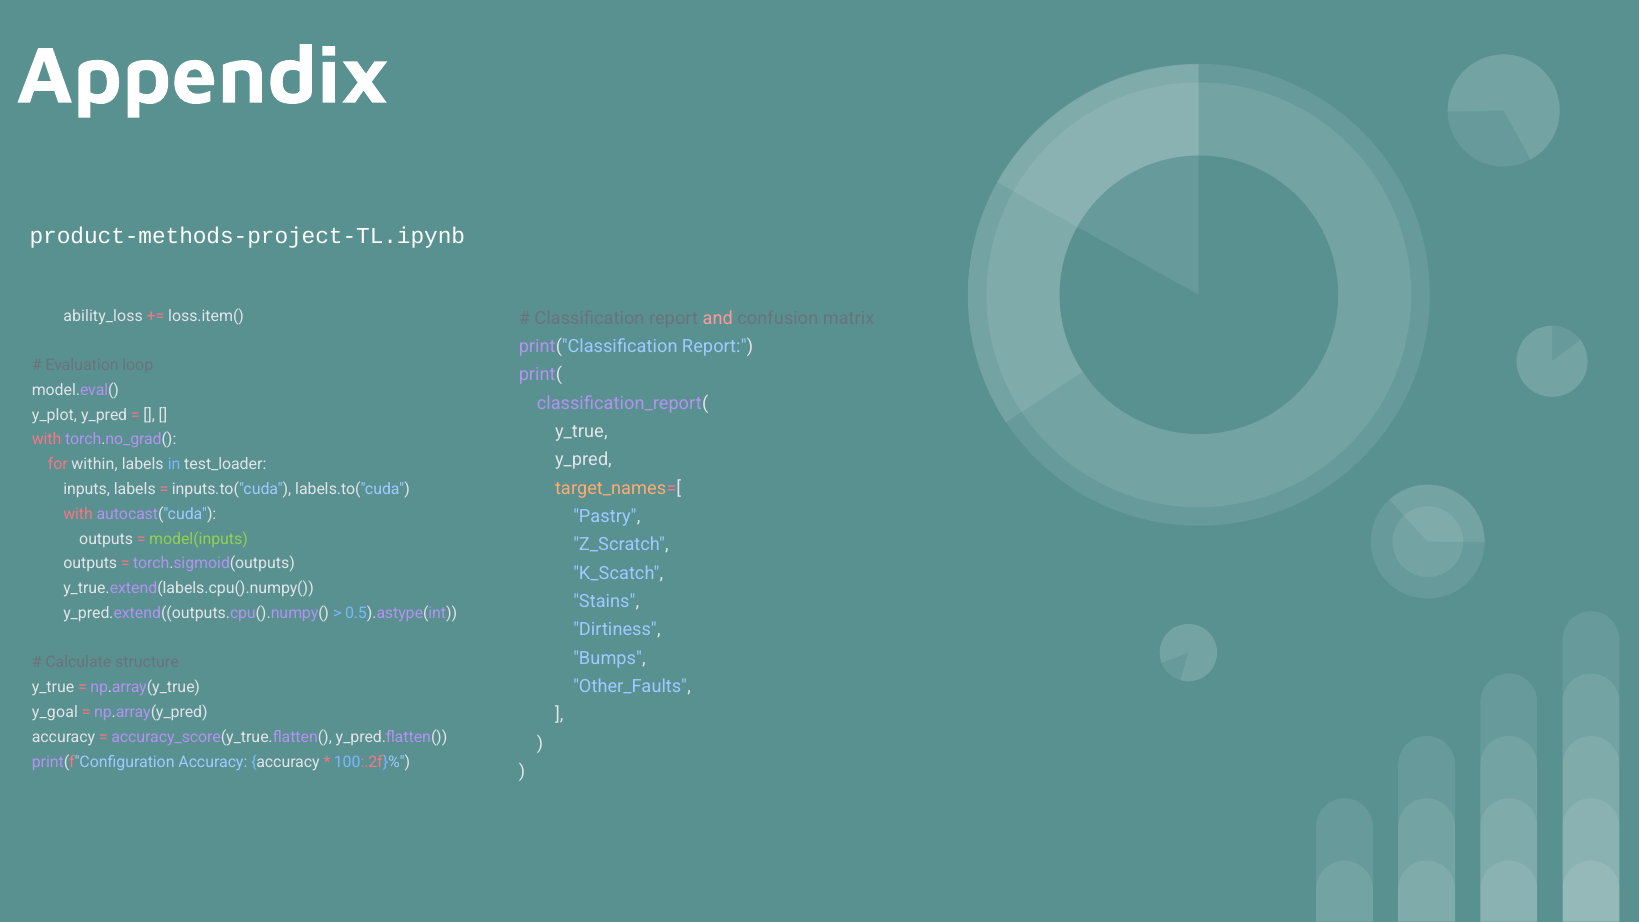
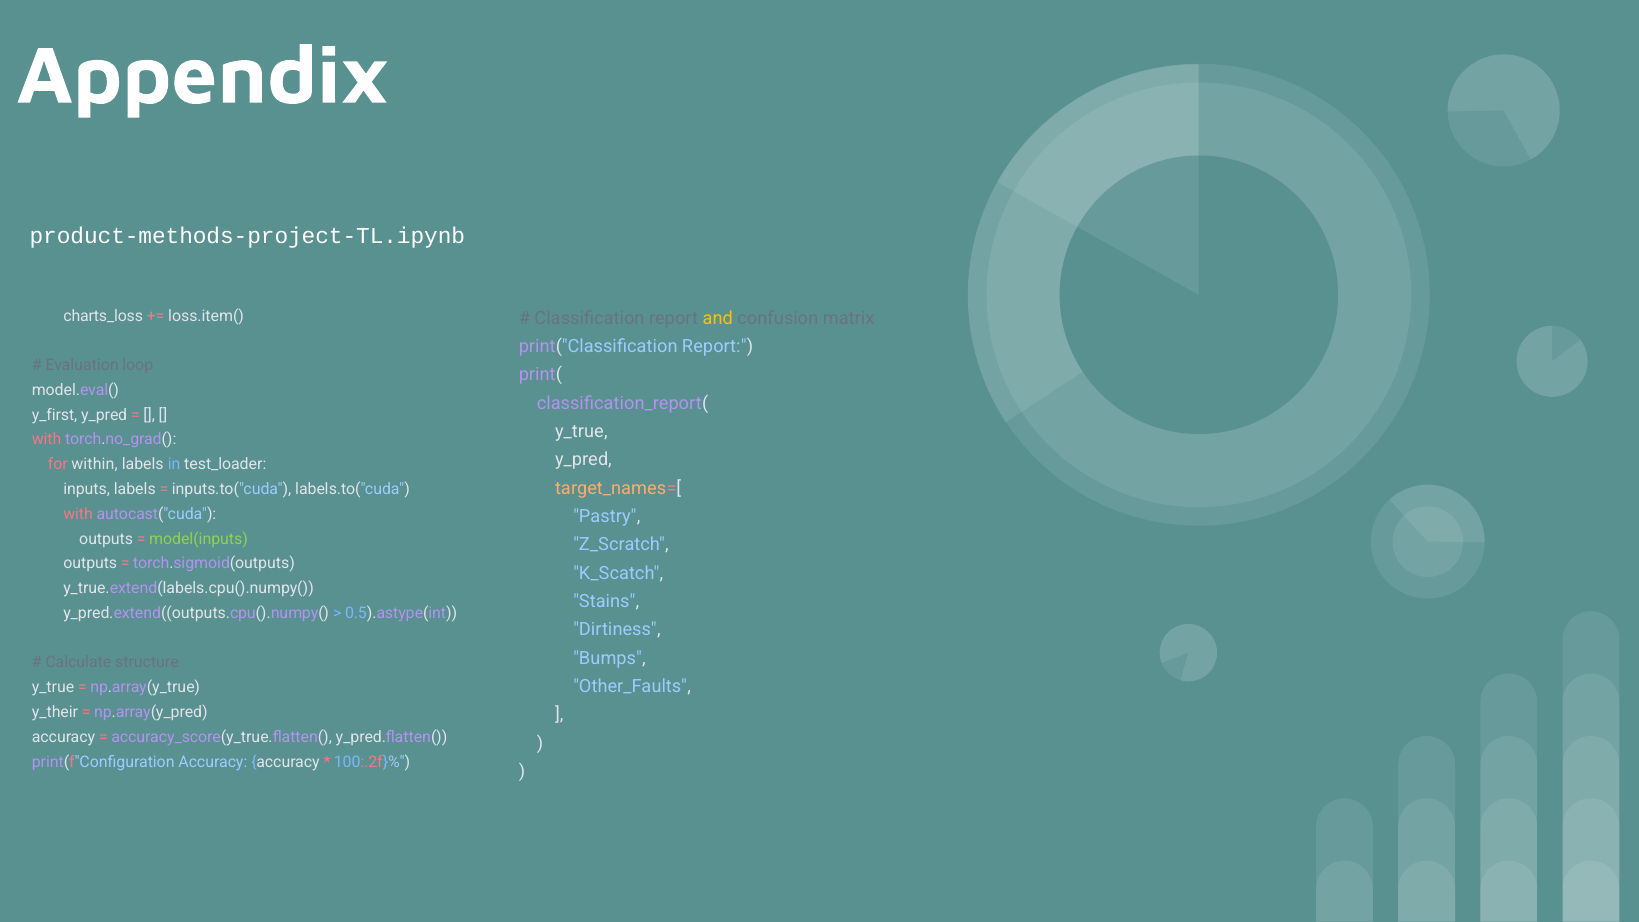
ability_loss: ability_loss -> charts_loss (103, 316)
and colour: pink -> yellow (718, 318)
y_plot: y_plot -> y_first (55, 415)
y_goal: y_goal -> y_their (55, 712)
